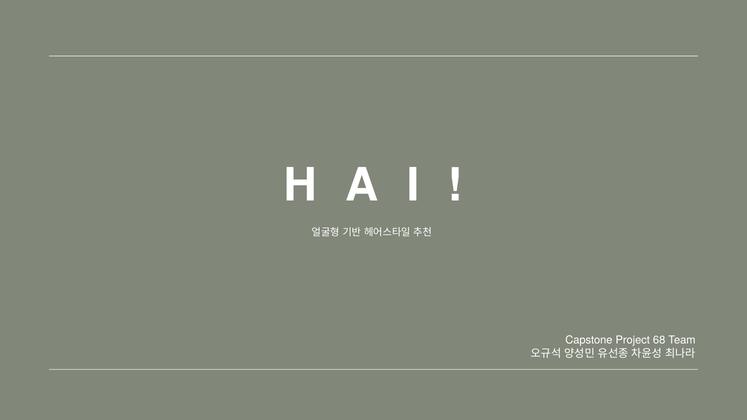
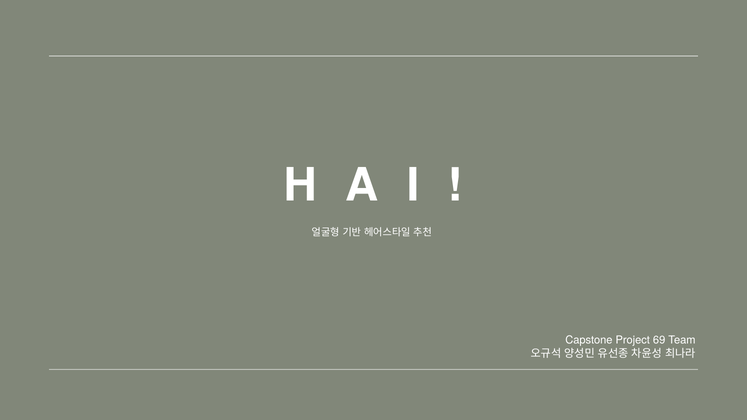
68: 68 -> 69 (659, 340)
